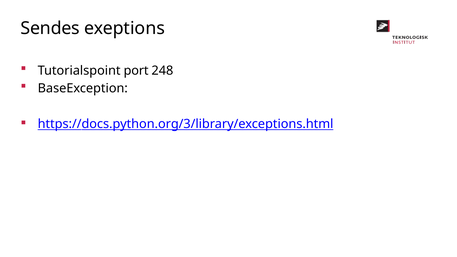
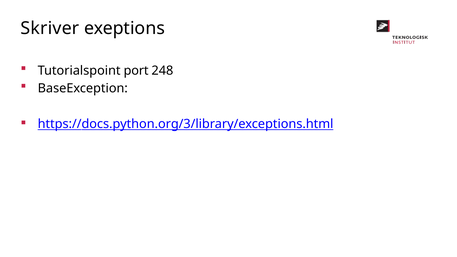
Sendes: Sendes -> Skriver (50, 28)
